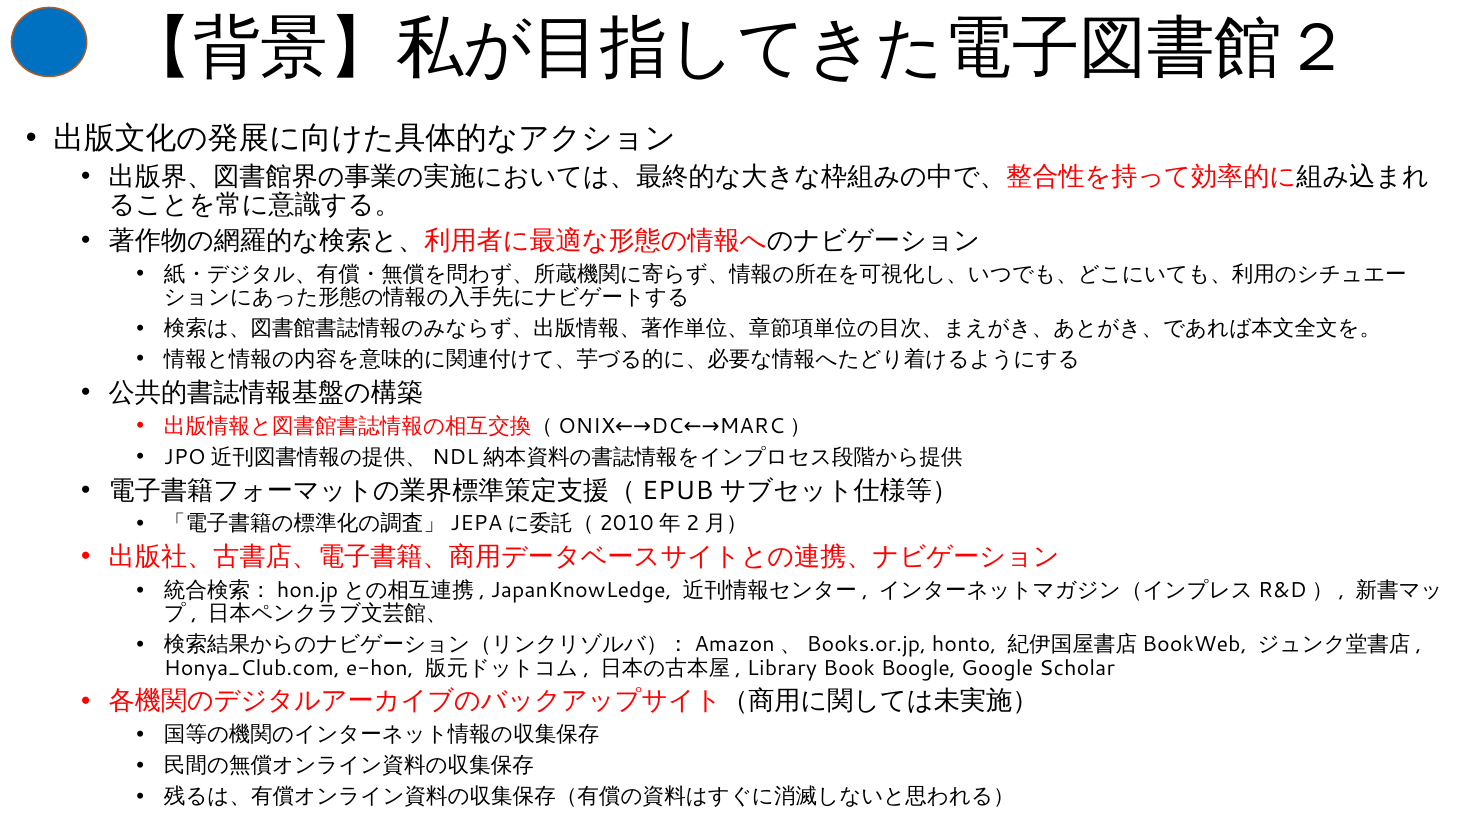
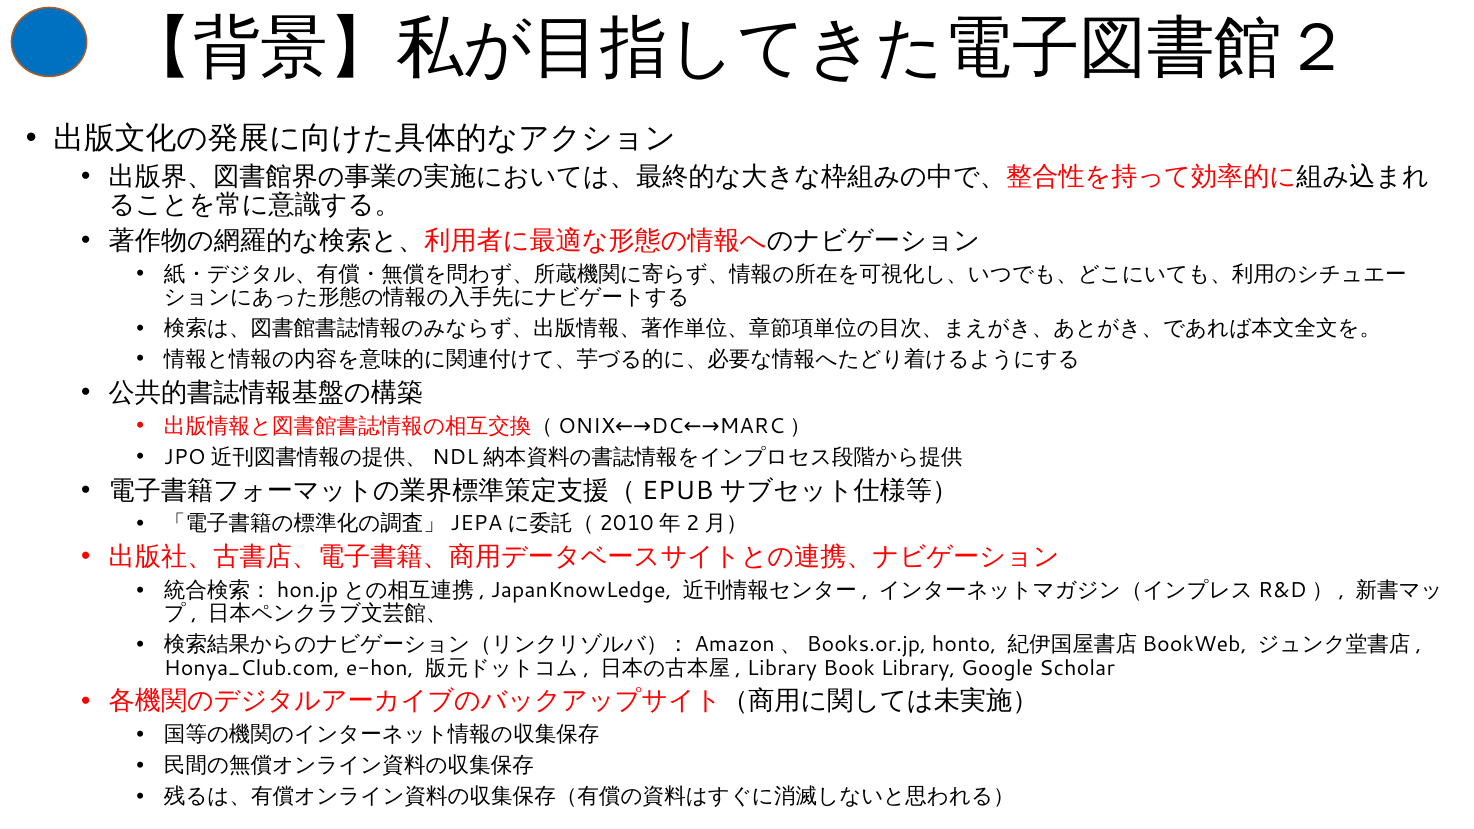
Book Boogle: Boogle -> Library (918, 668)
